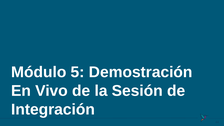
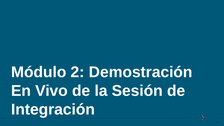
5: 5 -> 2 (78, 72)
